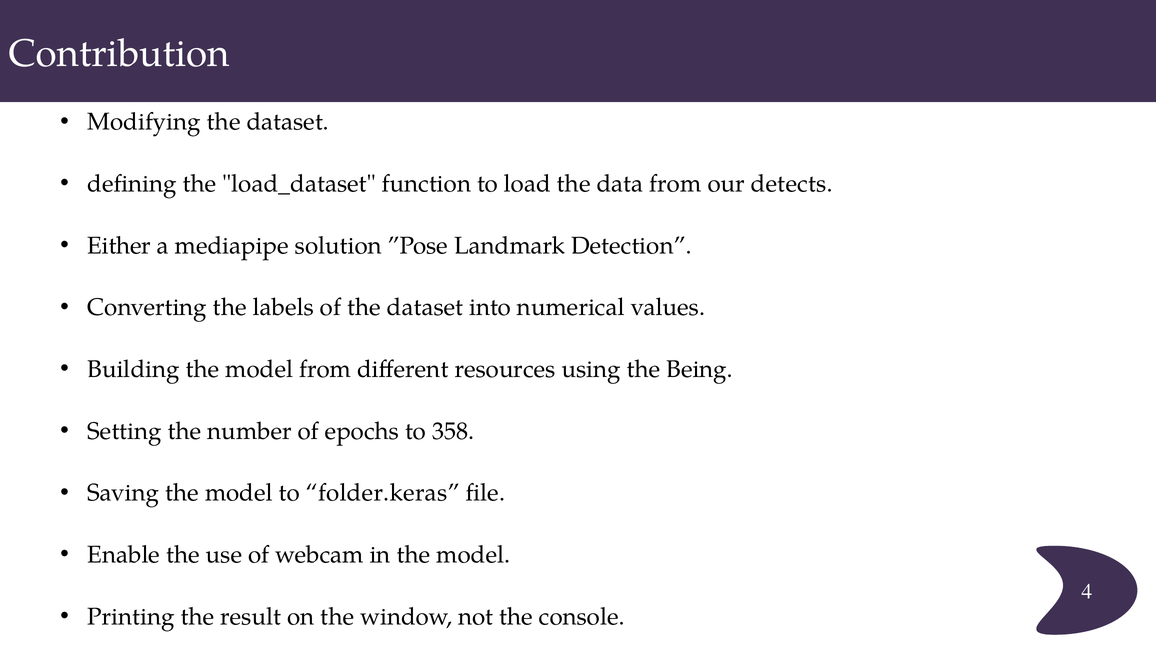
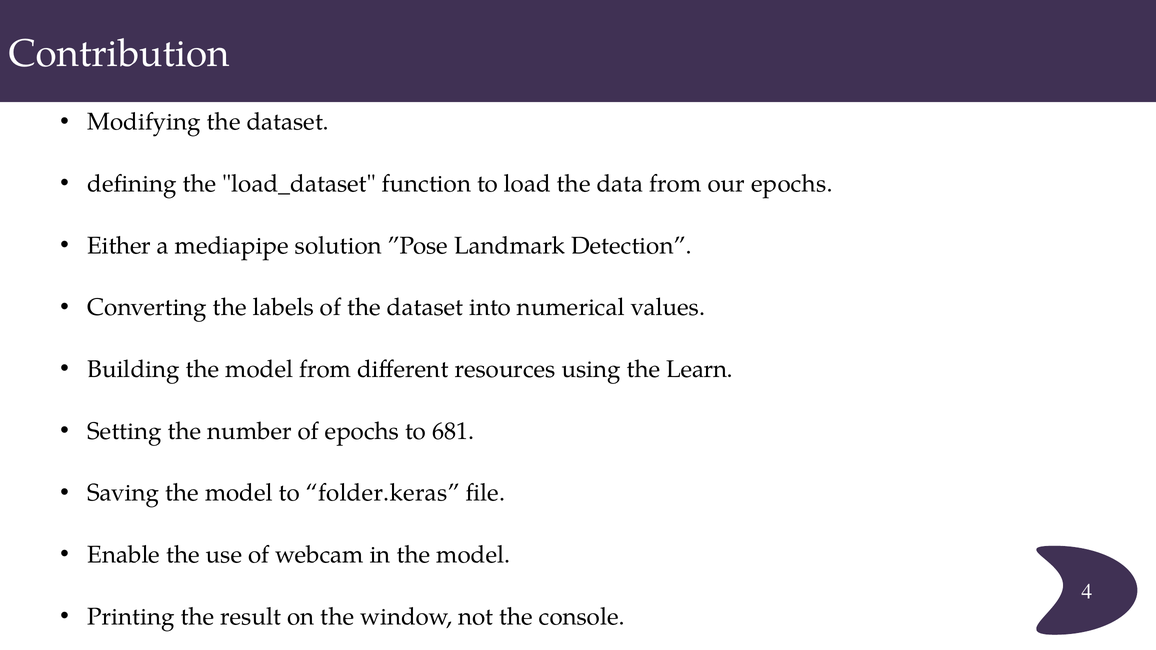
our detects: detects -> epochs (792, 184)
Being: Being -> Learn (700, 369)
358: 358 -> 681 (453, 431)
